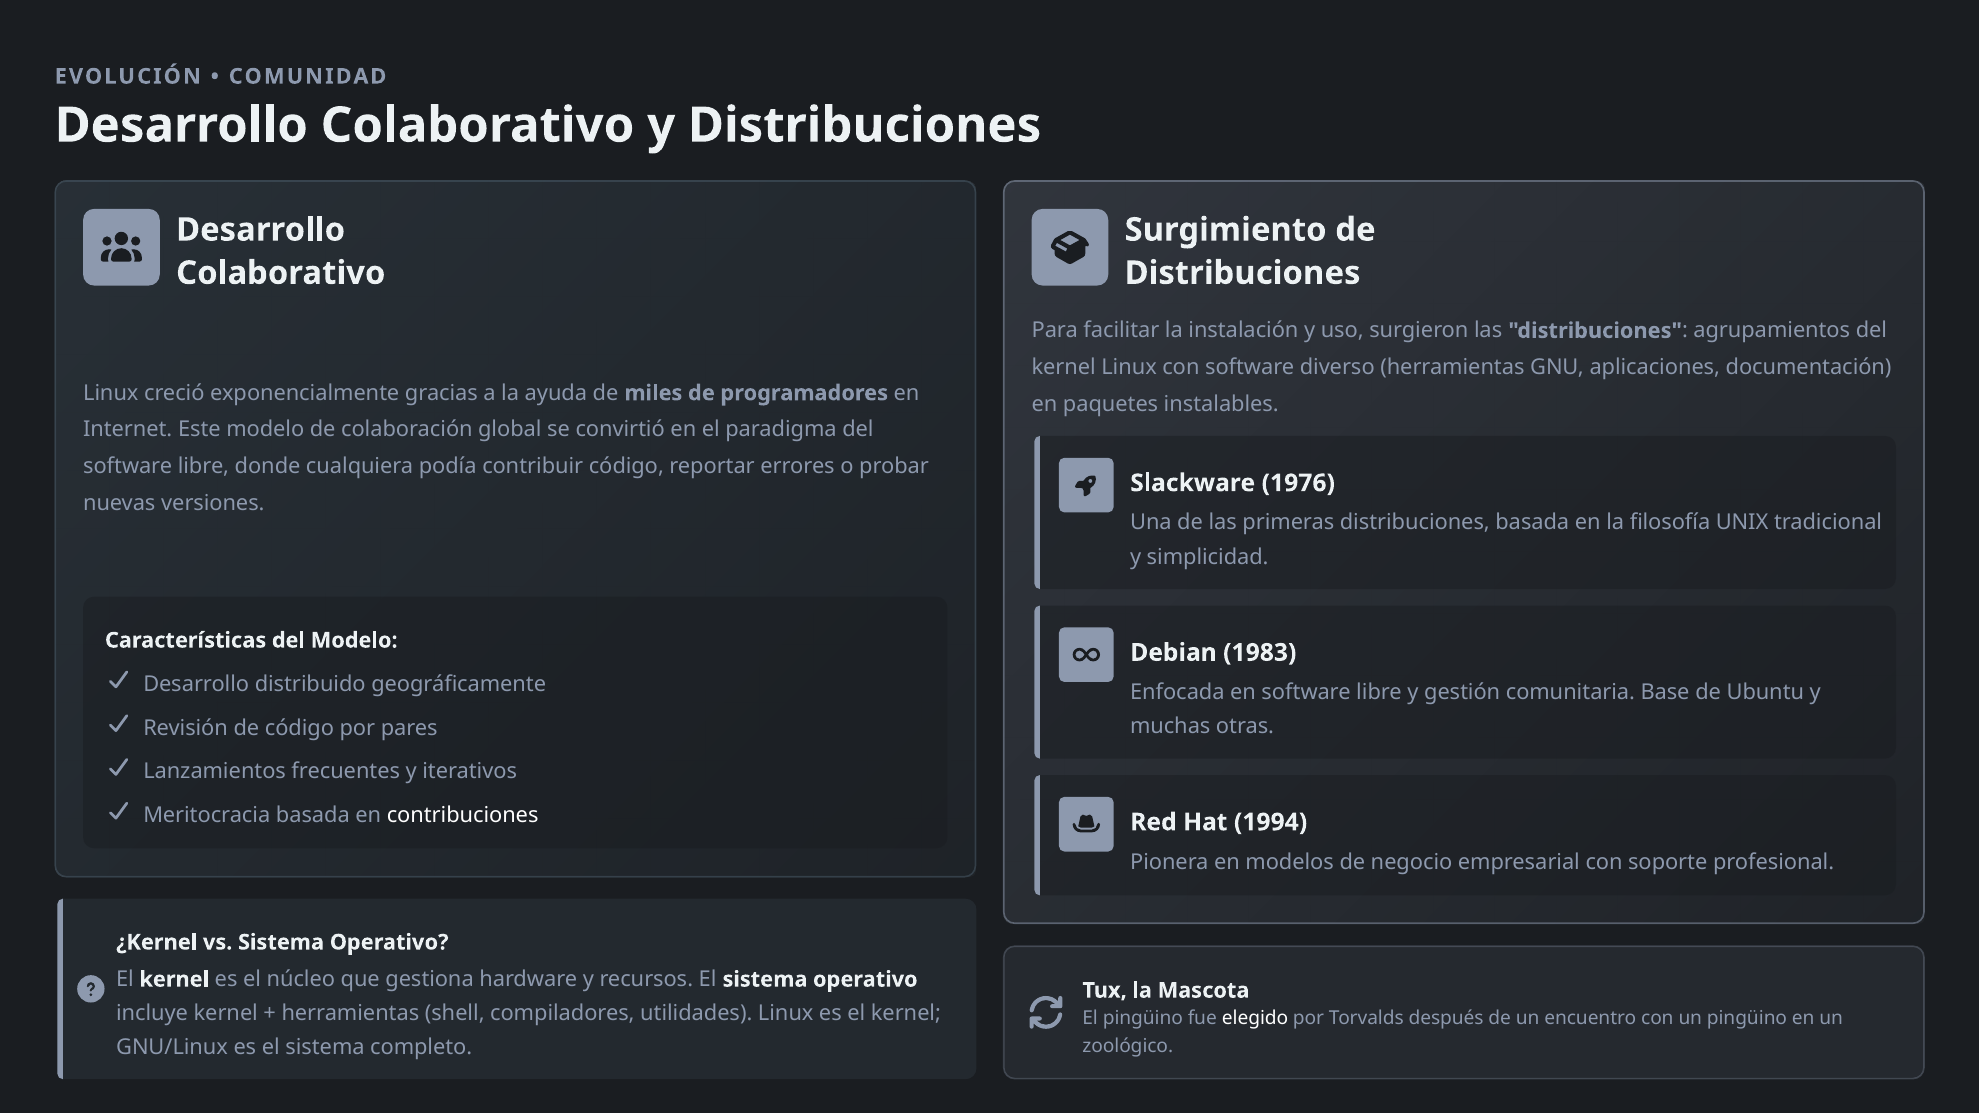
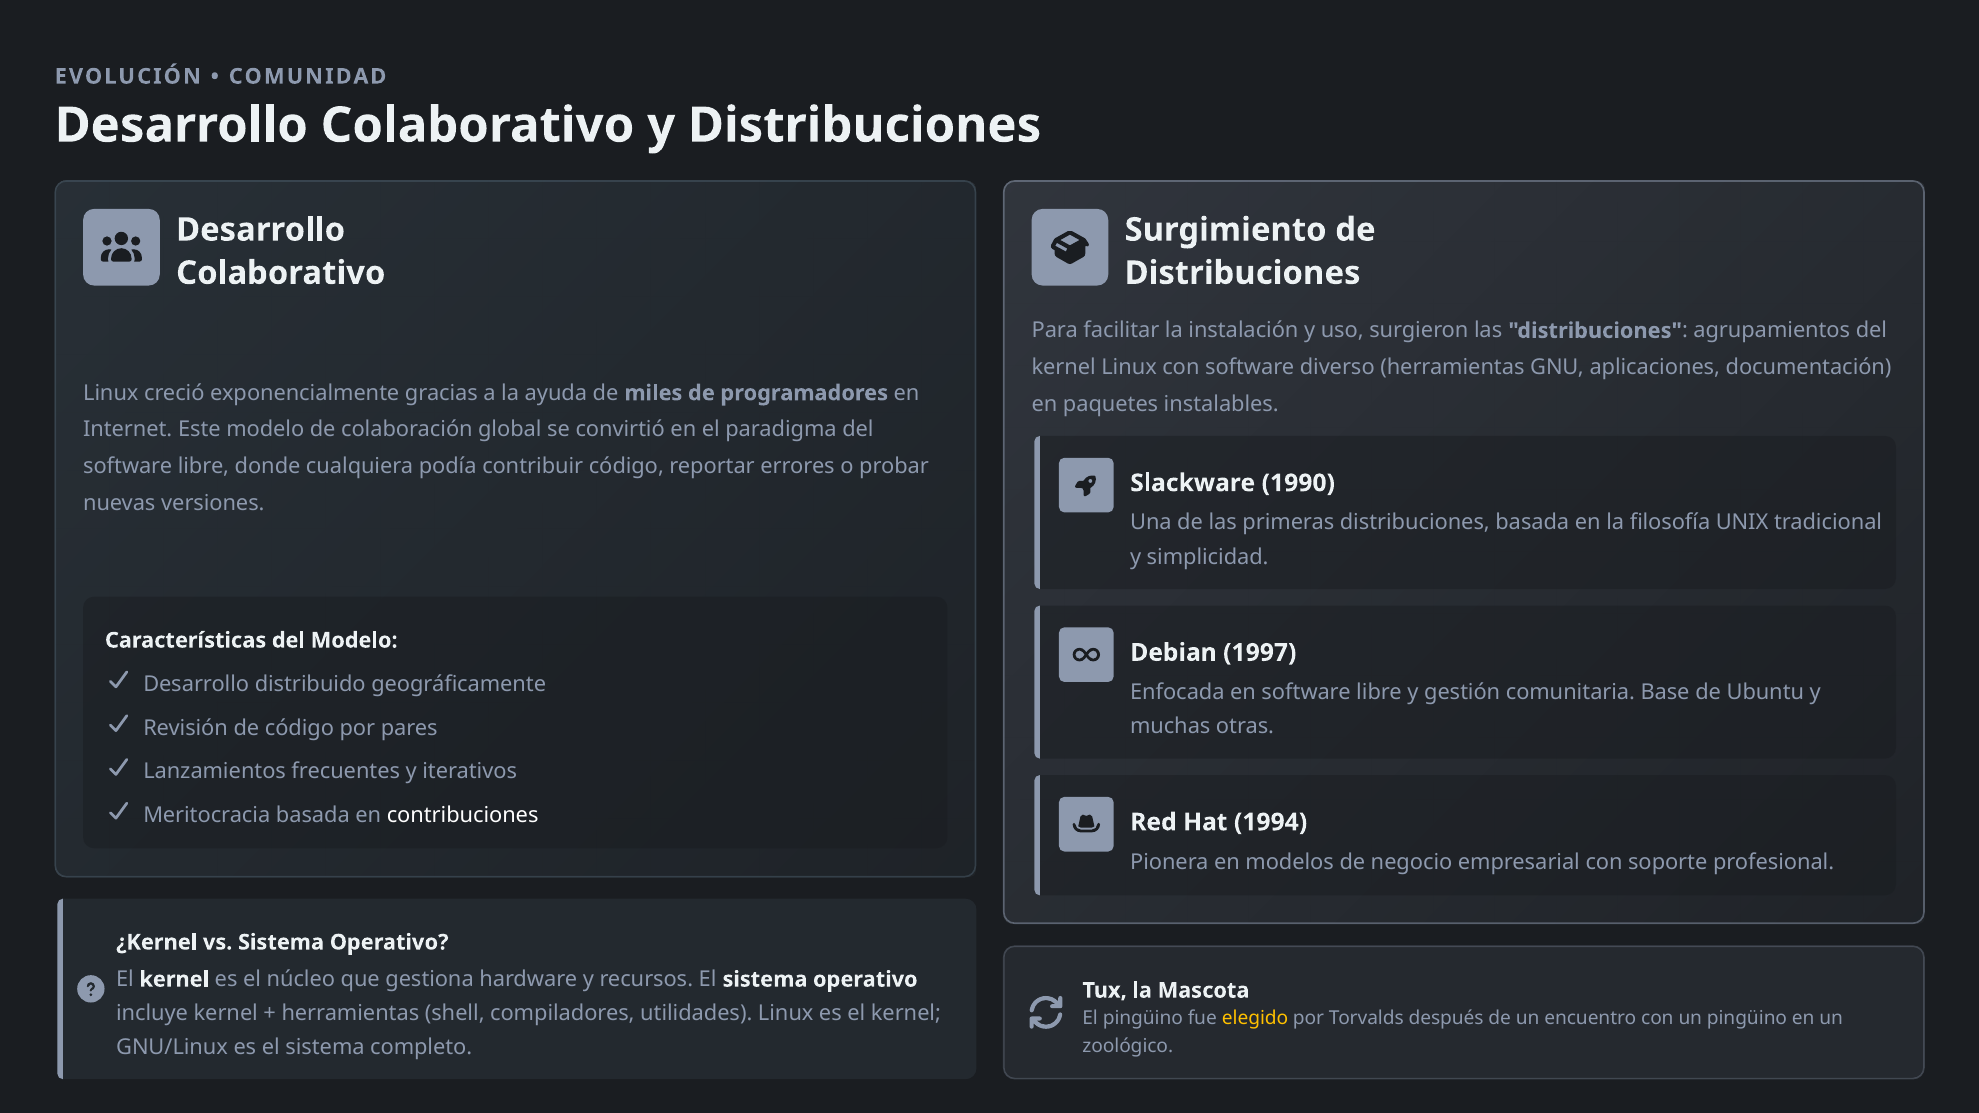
1976: 1976 -> 1990 (1298, 483)
1983: 1983 -> 1997 (1260, 653)
elegido colour: white -> yellow (1255, 1019)
